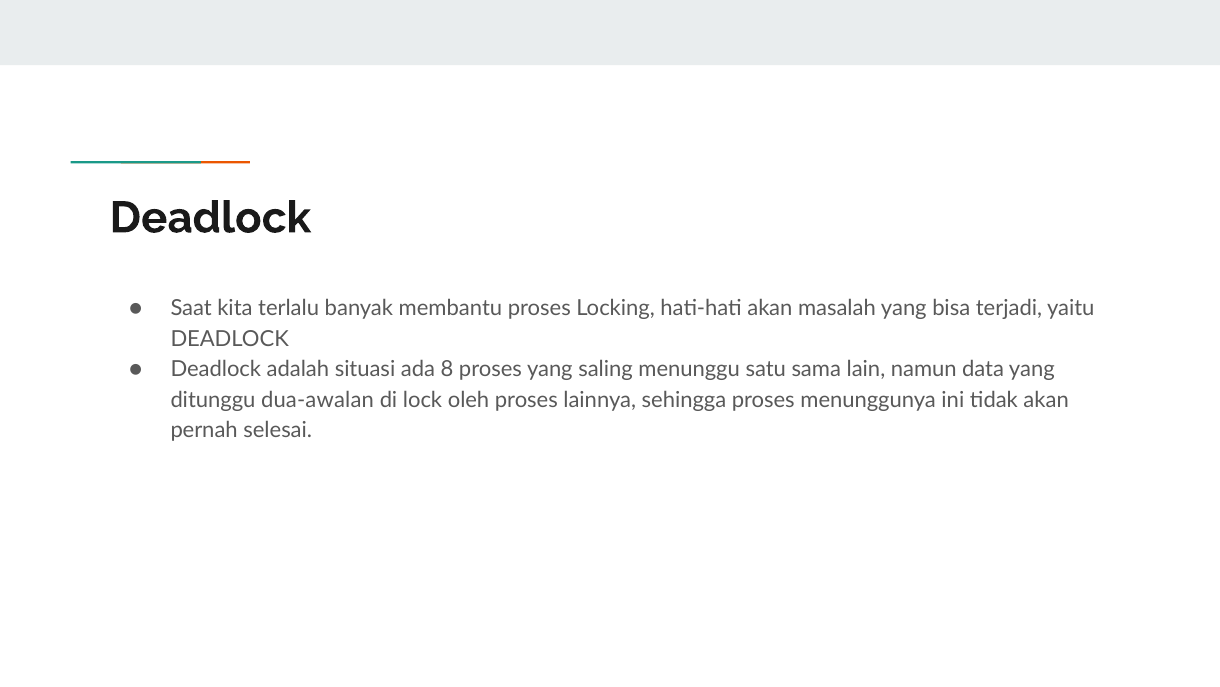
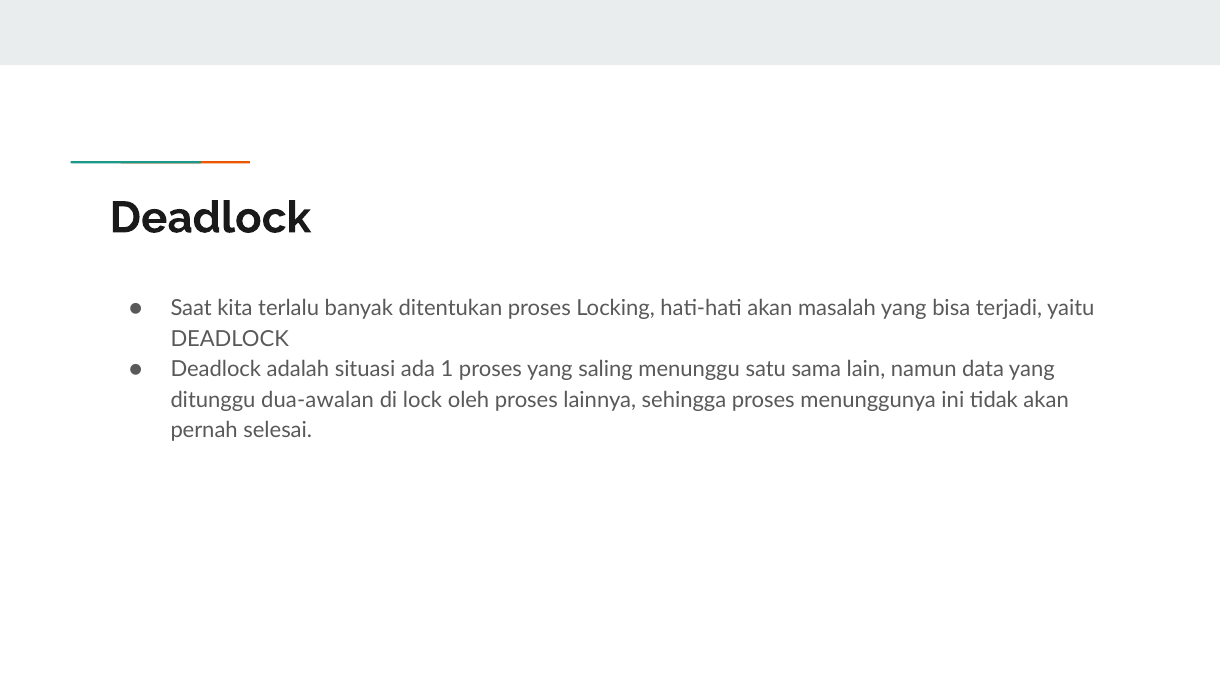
membantu: membantu -> ditentukan (450, 308)
8: 8 -> 1 (447, 369)
